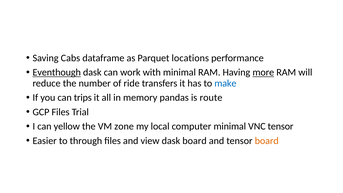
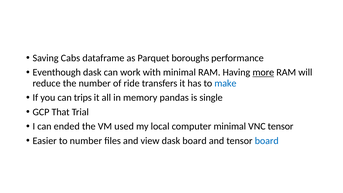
locations: locations -> boroughs (190, 58)
Eventhough underline: present -> none (57, 72)
route: route -> single (211, 98)
GCP Files: Files -> That (61, 112)
yellow: yellow -> ended (67, 126)
zone: zone -> used (124, 126)
to through: through -> number (86, 141)
board colour: orange -> blue (267, 141)
